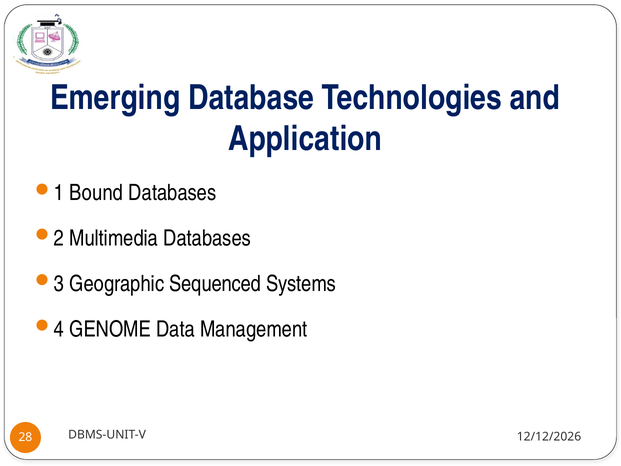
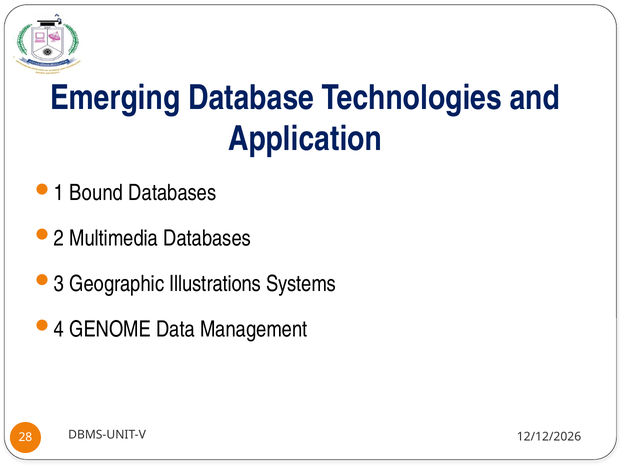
Sequenced: Sequenced -> Illustrations (215, 284)
